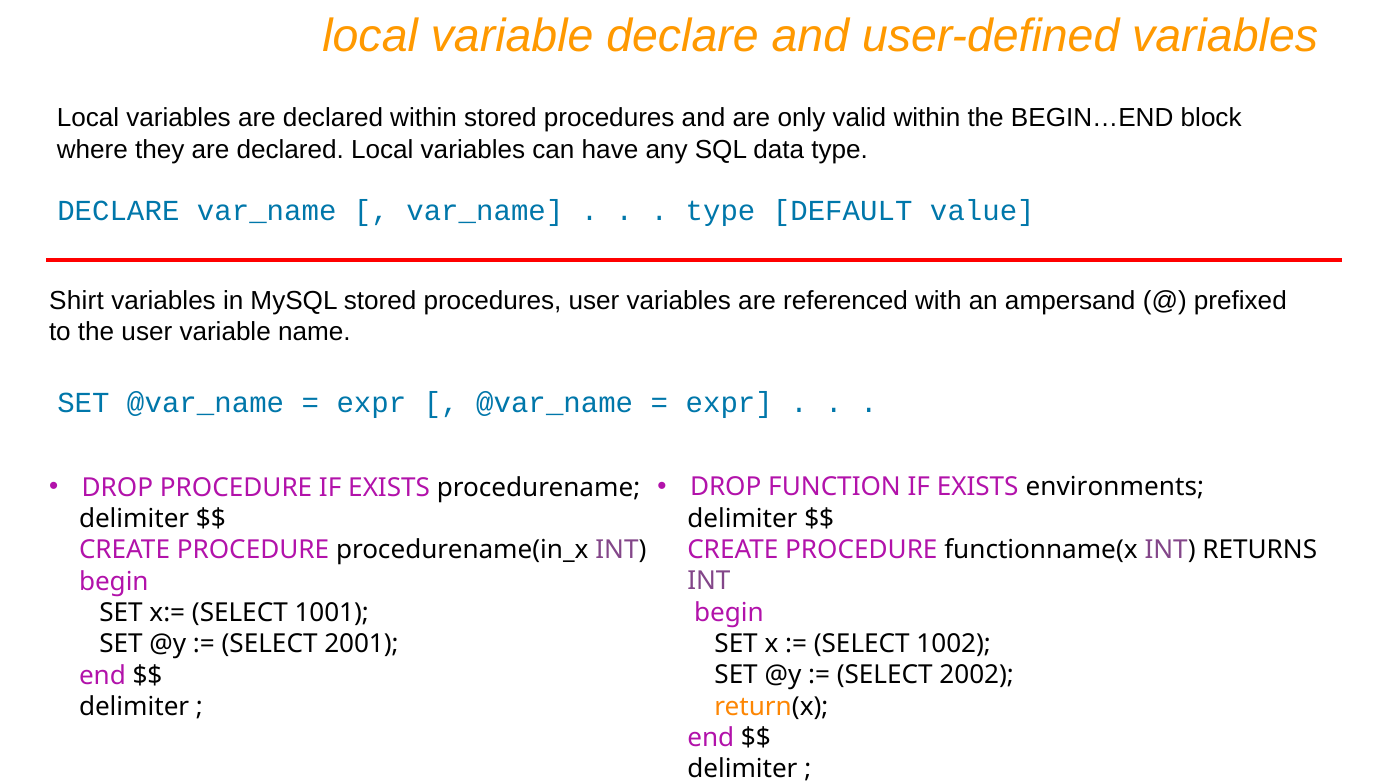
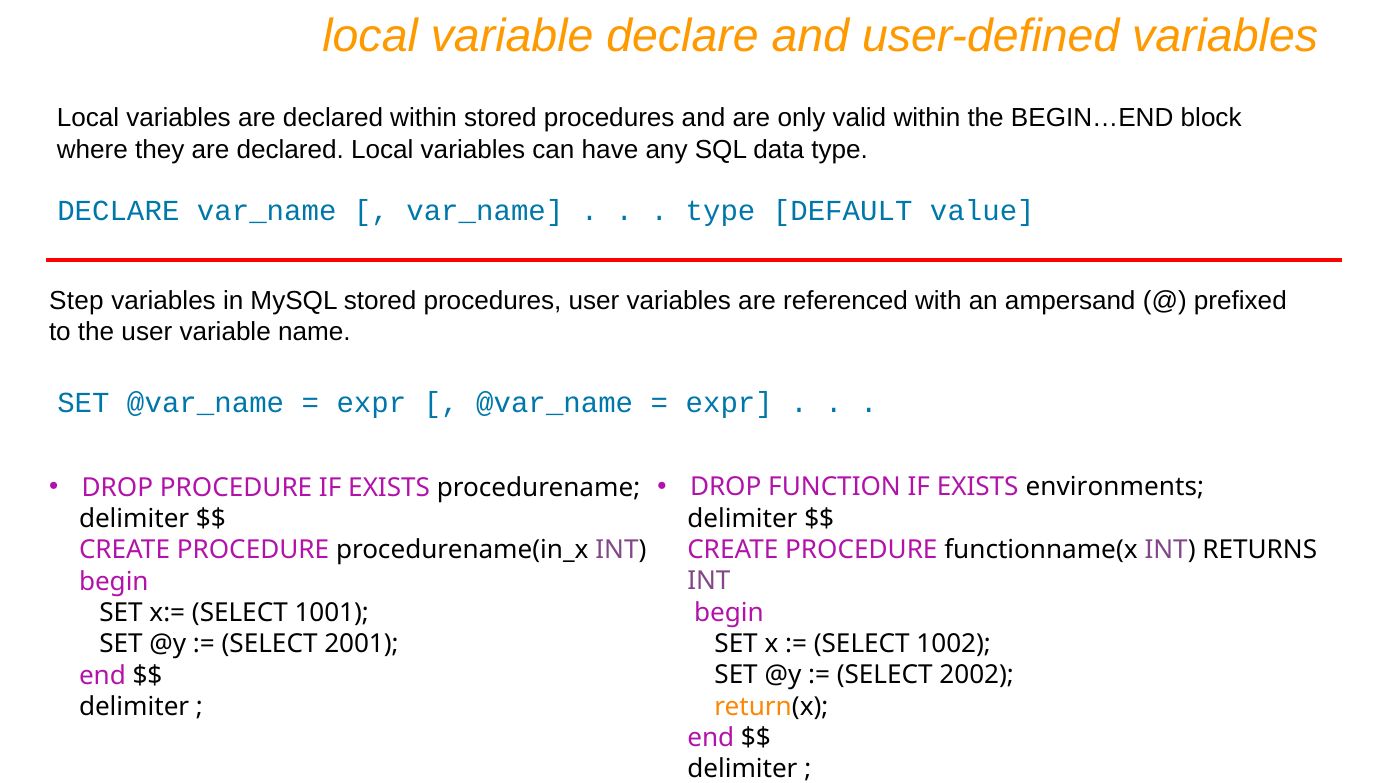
Shirt: Shirt -> Step (76, 301)
